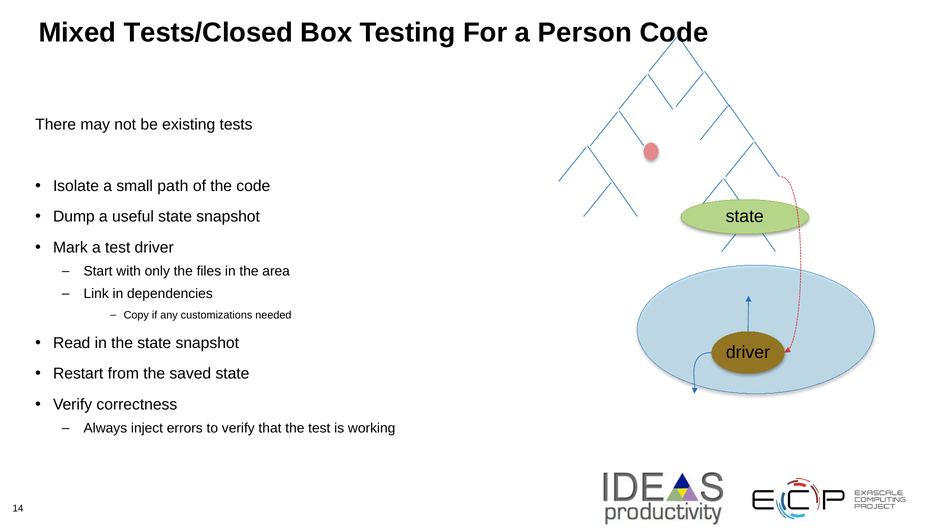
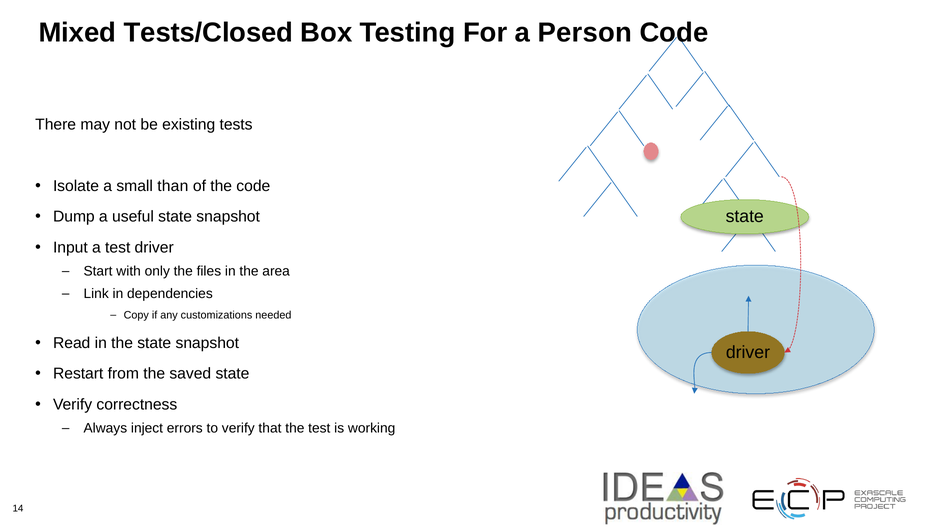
path: path -> than (173, 186)
Mark: Mark -> Input (70, 247)
